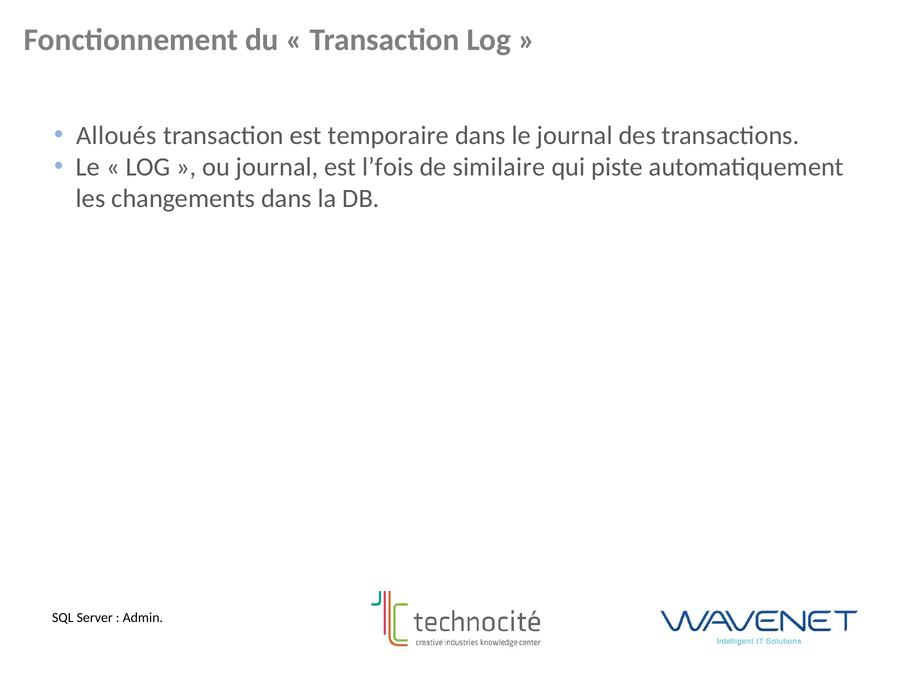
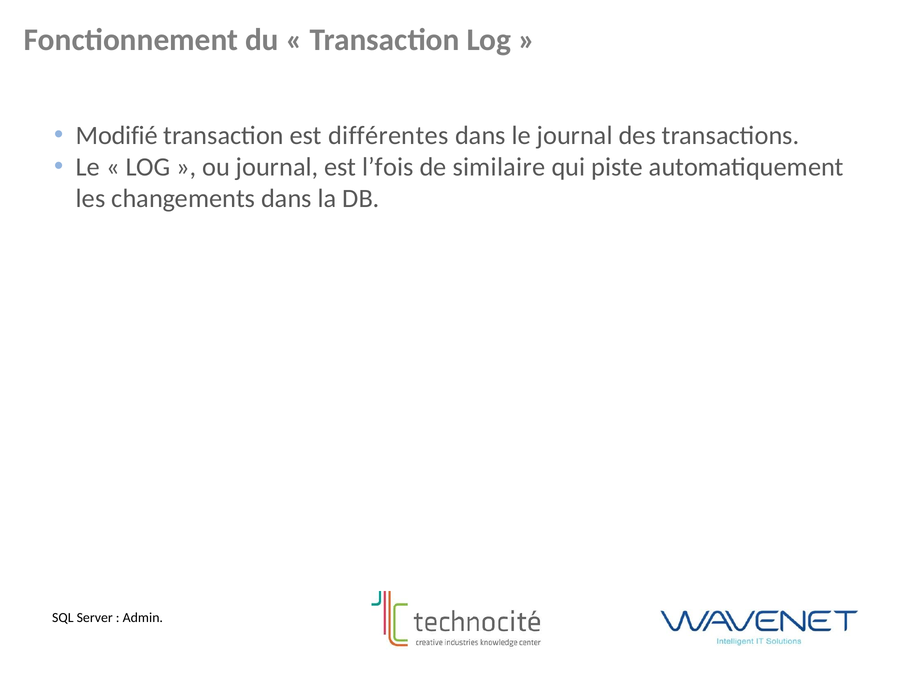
Alloués: Alloués -> Modifié (117, 135)
temporaire: temporaire -> différentes (388, 135)
